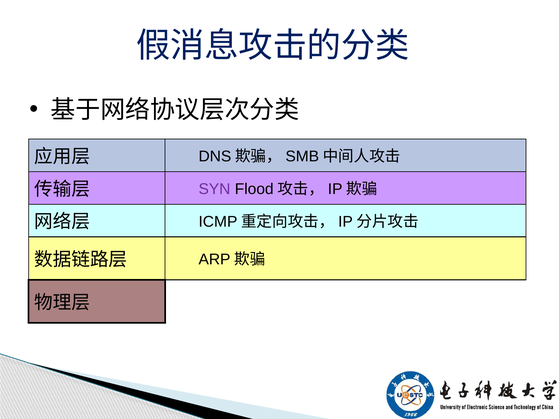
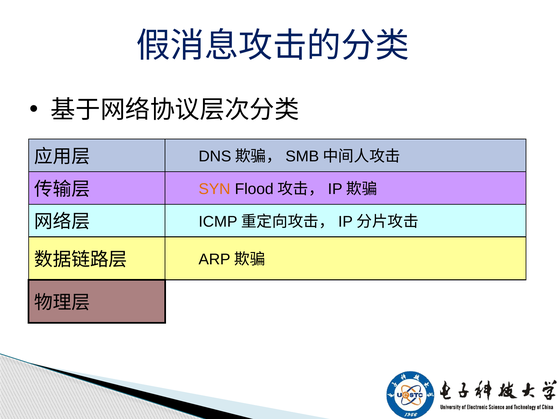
SYN colour: purple -> orange (214, 189)
